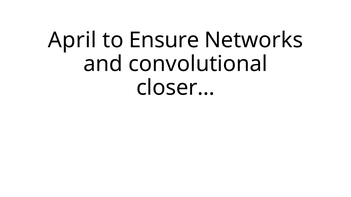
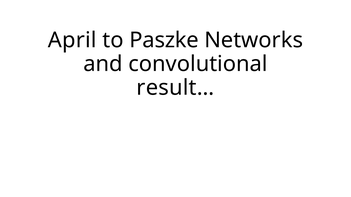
Ensure: Ensure -> Paszke (164, 40)
closer…: closer… -> result… (175, 88)
